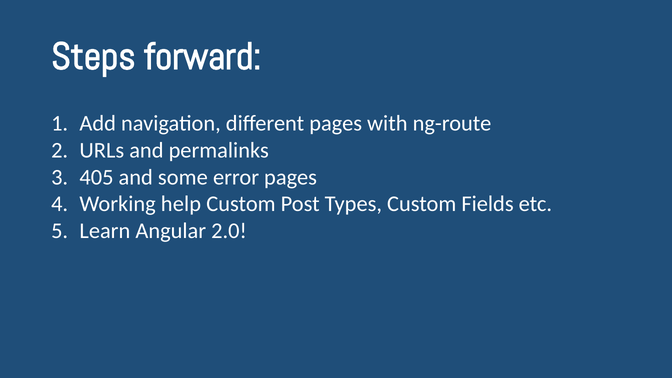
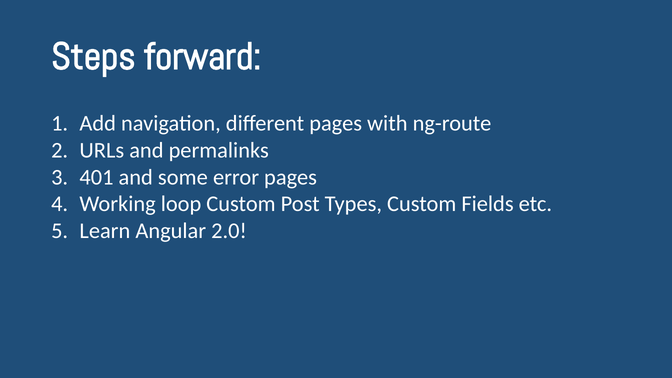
405: 405 -> 401 (96, 177)
help: help -> loop (181, 204)
